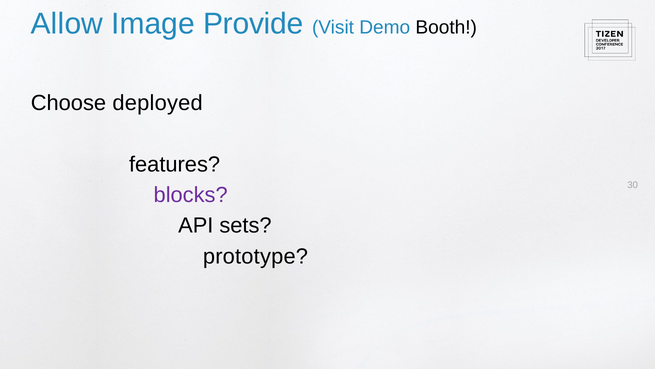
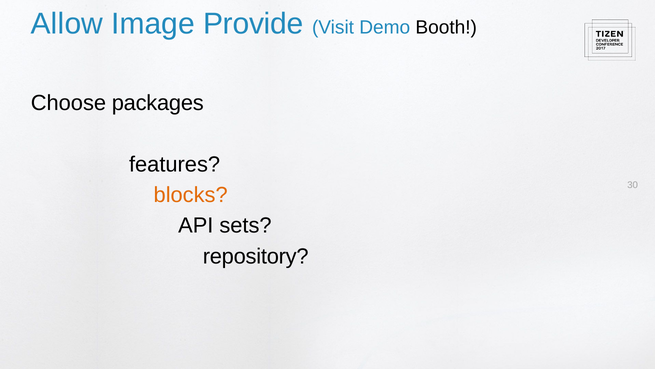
deployed: deployed -> packages (158, 103)
blocks colour: purple -> orange (191, 195)
prototype: prototype -> repository (256, 256)
